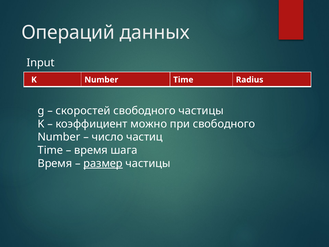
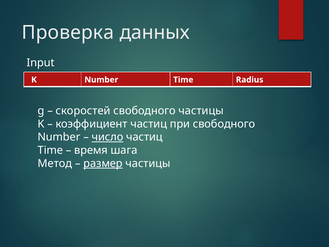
Операций: Операций -> Проверка (68, 32)
коэффициент можно: можно -> частиц (149, 124)
число underline: none -> present (107, 137)
Время: Время -> Метод (55, 163)
